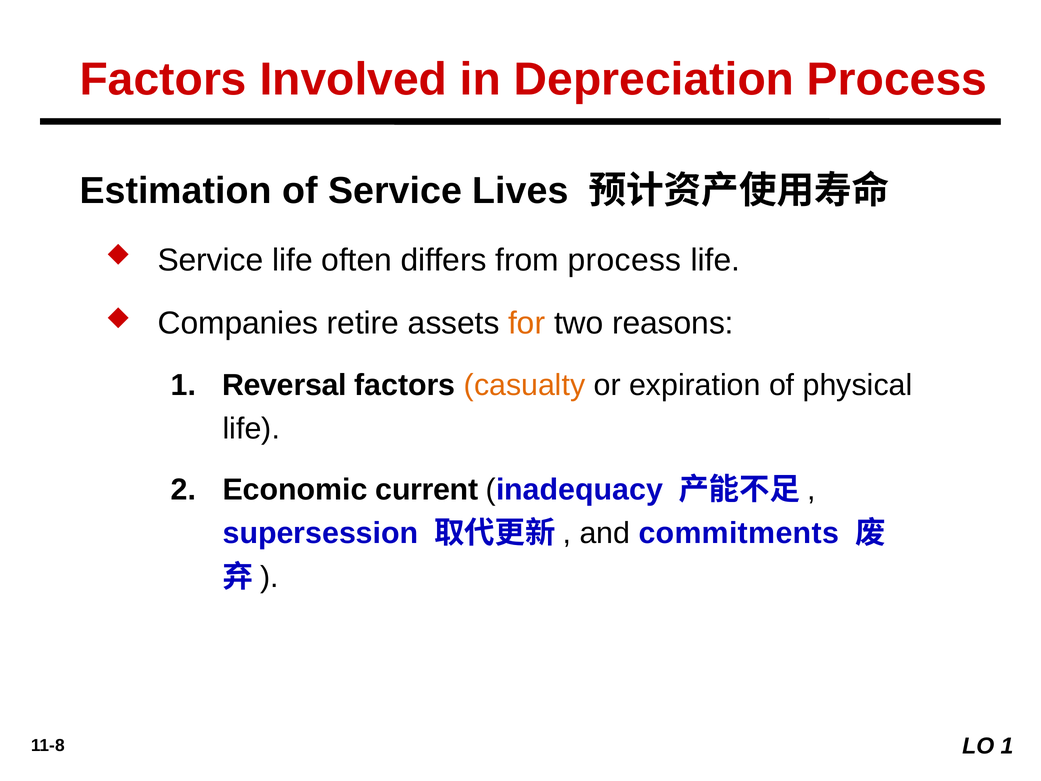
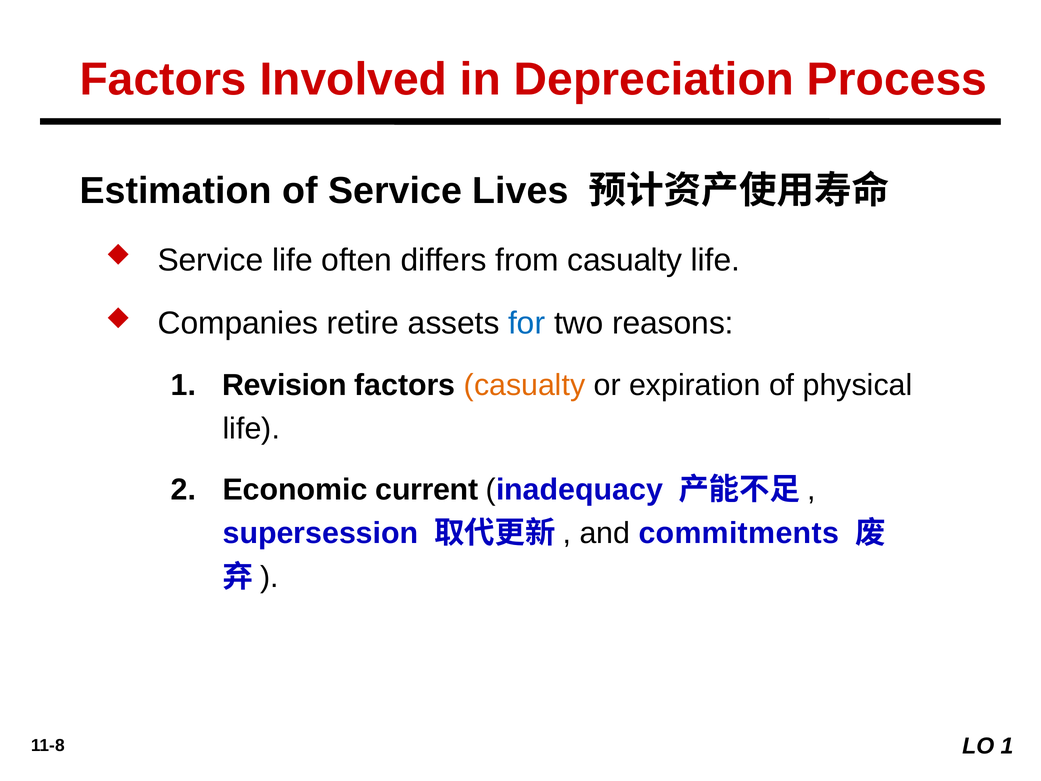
from process: process -> casualty (625, 260)
for colour: orange -> blue (527, 323)
Reversal: Reversal -> Revision (284, 385)
